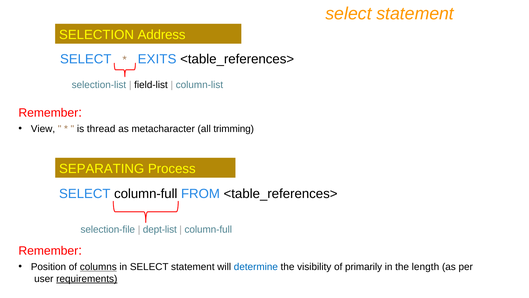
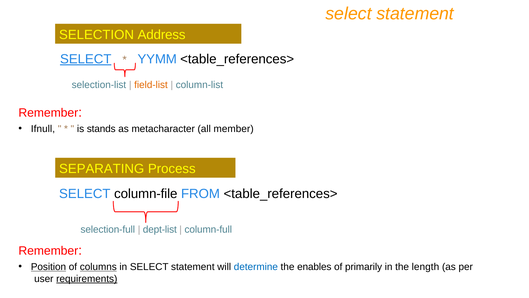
SELECT underline: none -> present (86, 59)
EXITS: EXITS -> YYMM (157, 59)
field-list colour: black -> orange (151, 85)
View: View -> Ifnull (43, 129)
thread: thread -> stands (101, 129)
trimming: trimming -> member (234, 129)
SELECT column-full: column-full -> column-file (146, 193)
selection-file: selection-file -> selection-full (108, 229)
Position underline: none -> present (48, 266)
visibility: visibility -> enables (314, 266)
